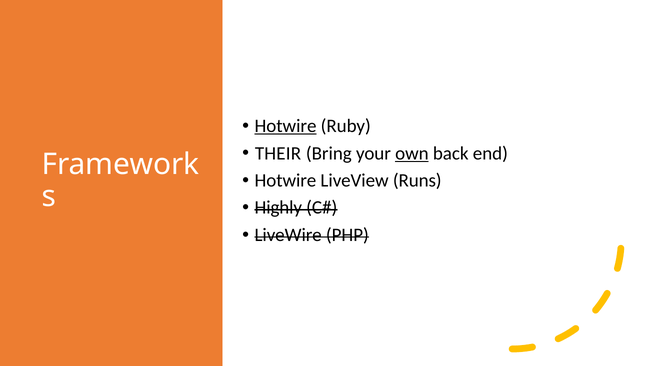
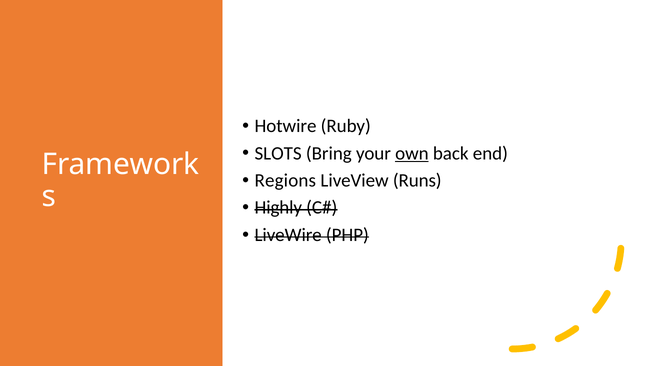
Hotwire underline: present -> none (285, 126)
THEIR: THEIR -> SLOTS (278, 153)
Hotwire: Hotwire -> Regions (285, 181)
